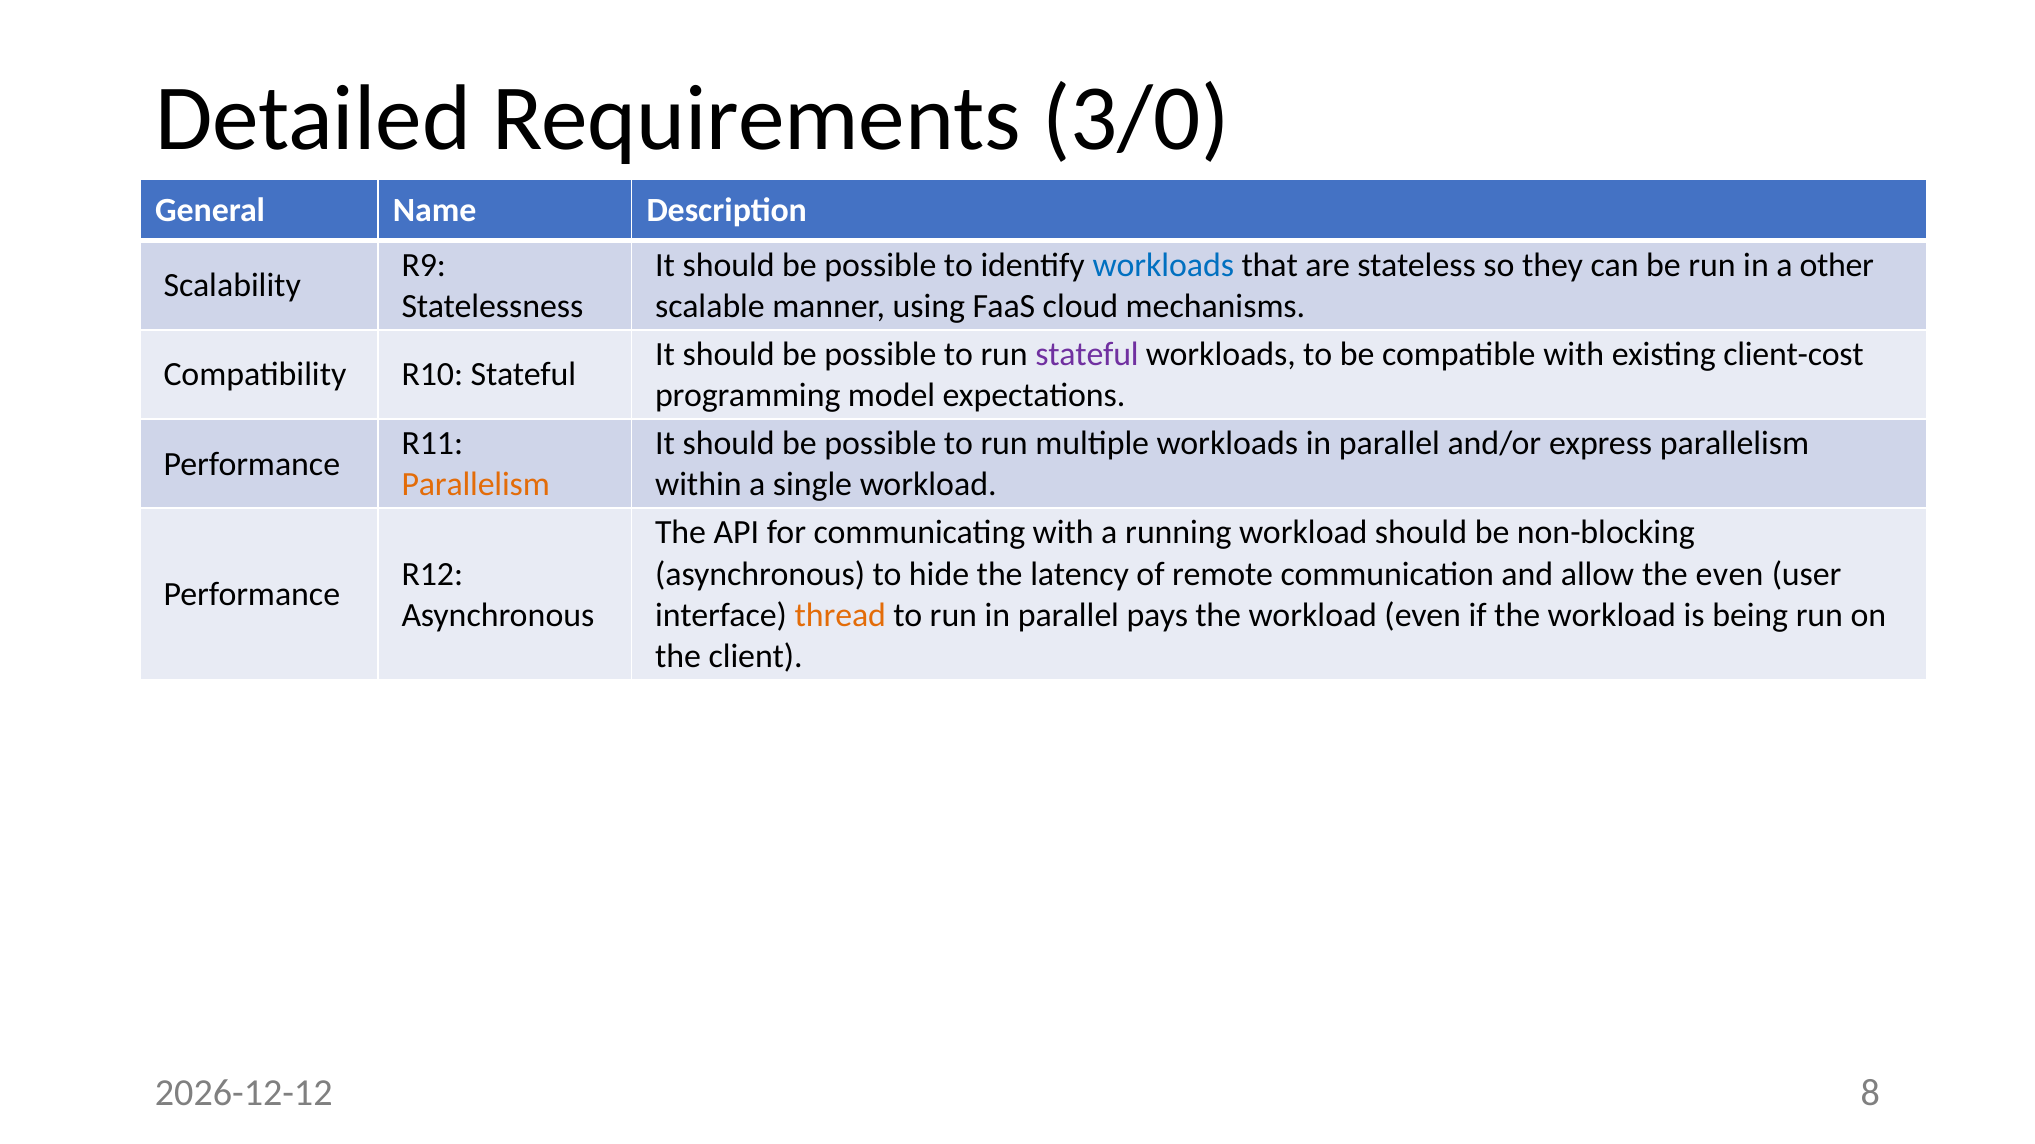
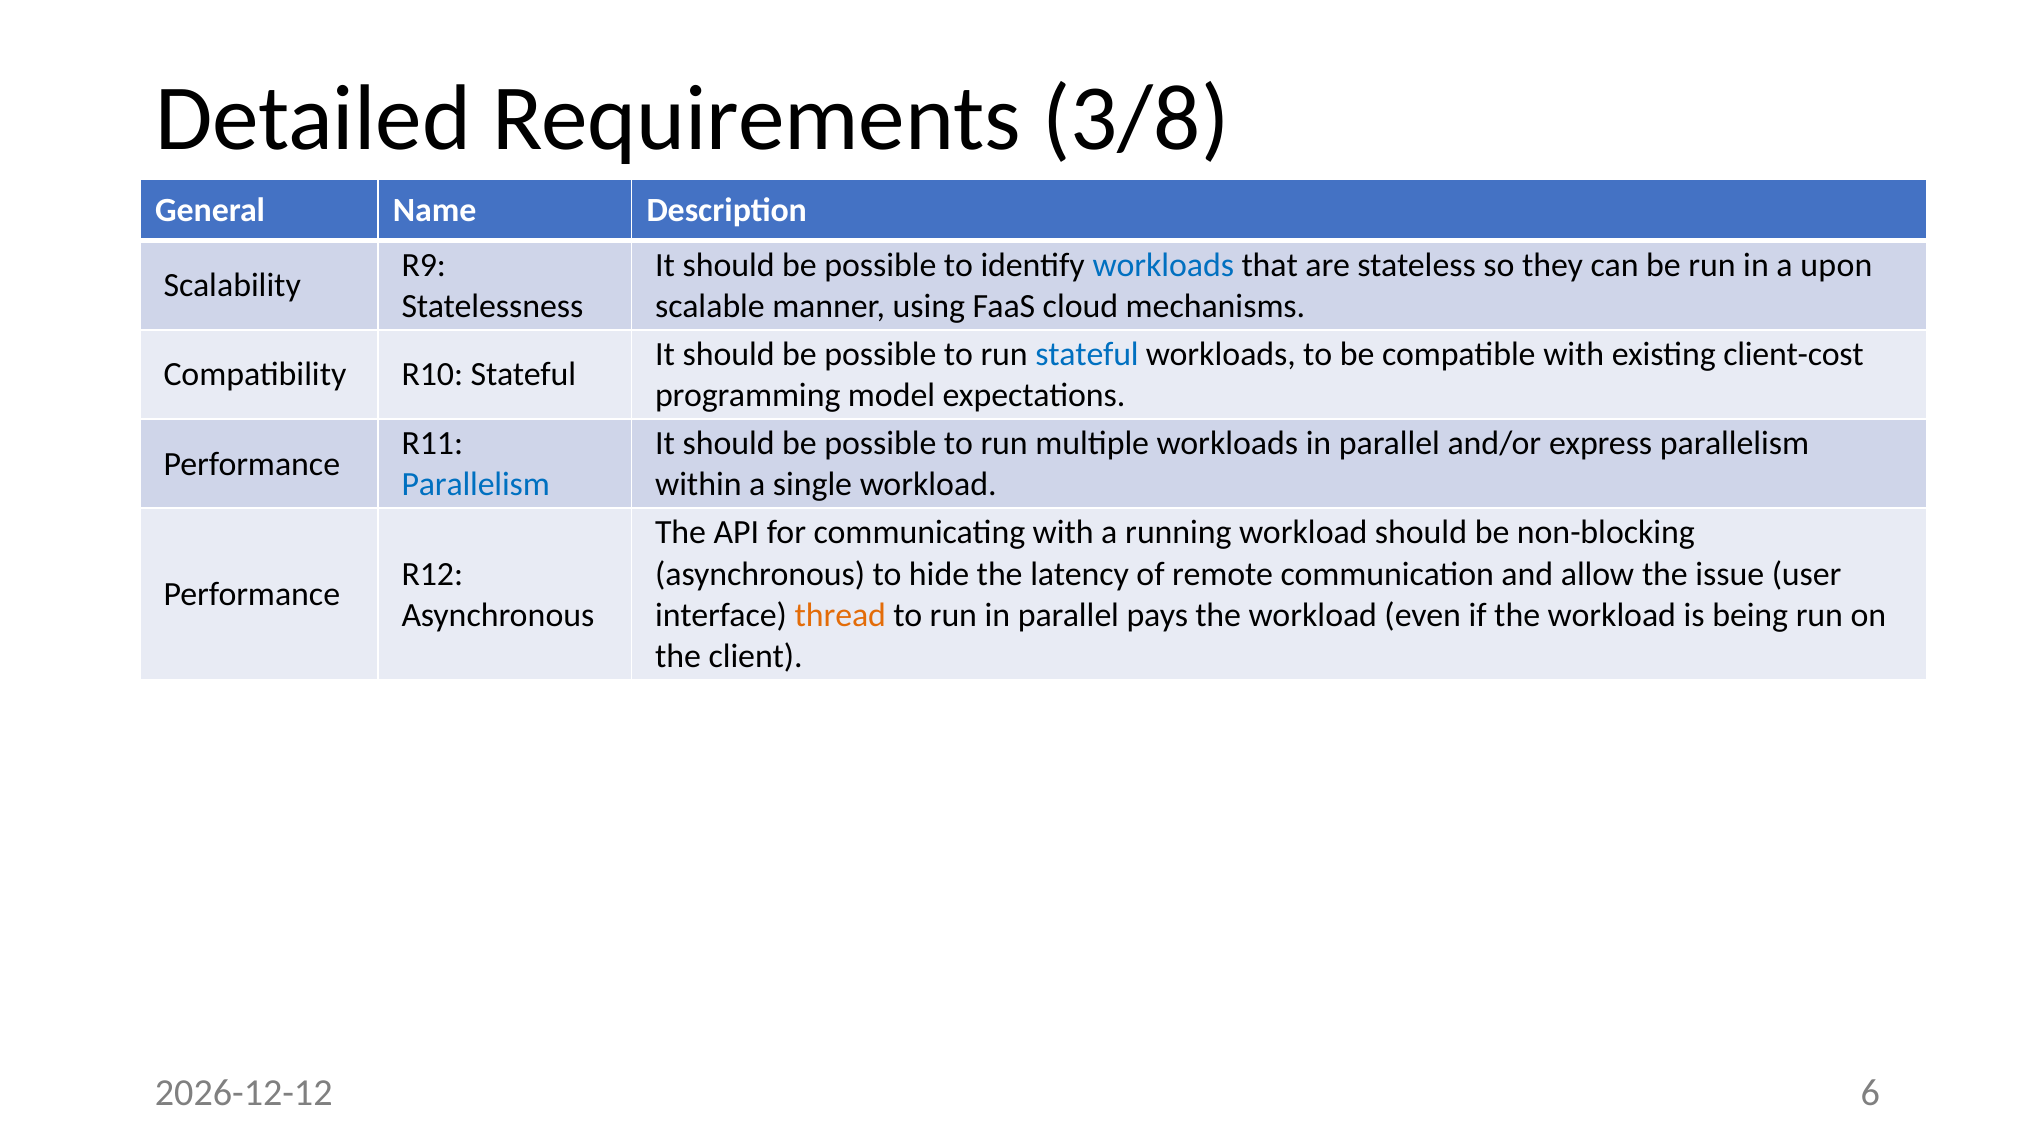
3/0: 3/0 -> 3/8 (1136, 118)
other: other -> upon (1836, 265)
stateful colour: purple -> blue (1087, 354)
Parallelism colour: orange -> blue (476, 485)
the even: even -> issue (1730, 574)
8: 8 -> 6 (1870, 1094)
